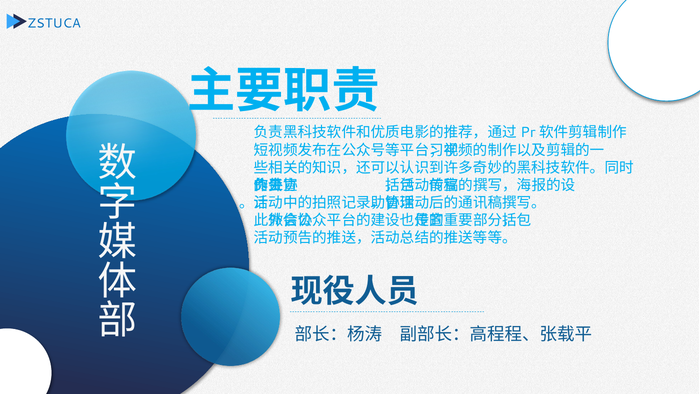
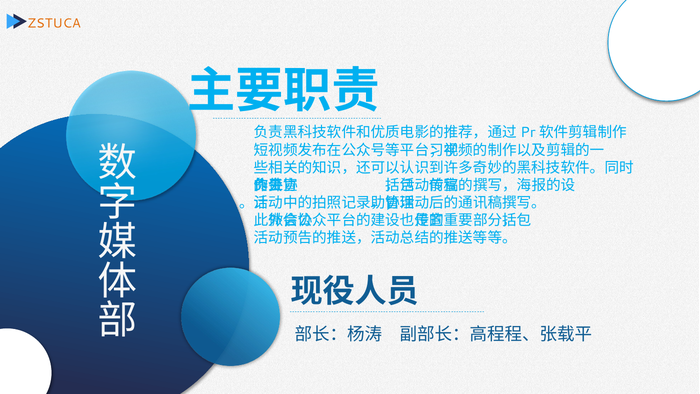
ZSTUCA colour: blue -> orange (54, 23)
